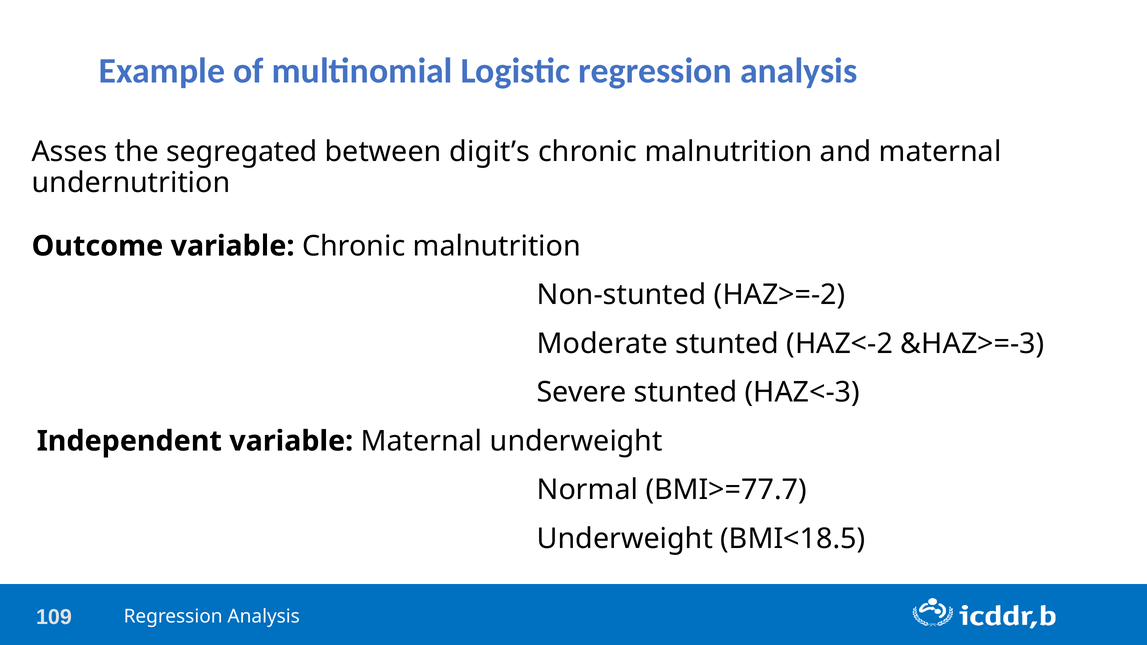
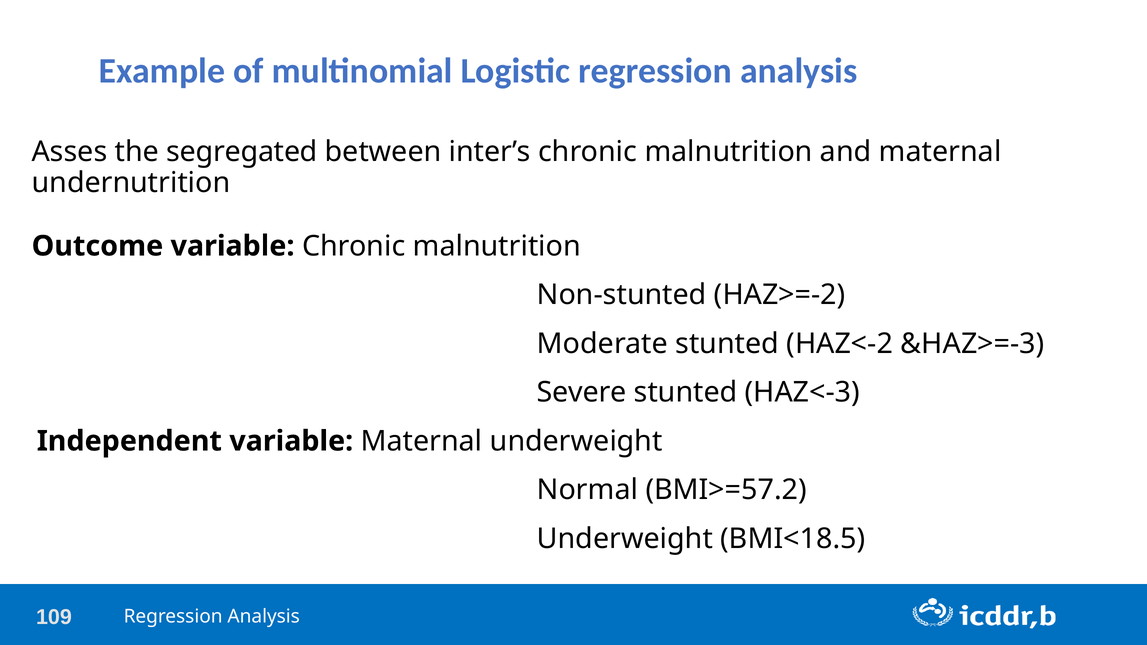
digit’s: digit’s -> inter’s (490, 152)
BMI>=77.7: BMI>=77.7 -> BMI>=57.2 (726, 490)
